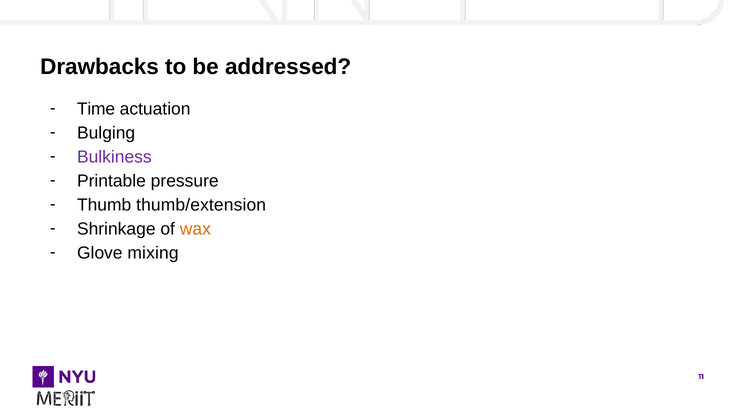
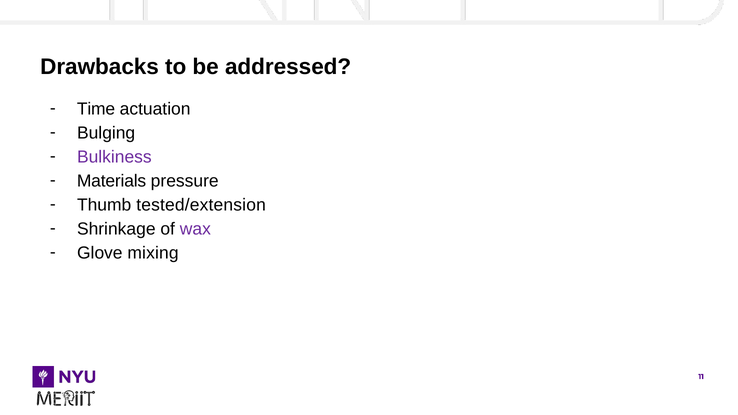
Printable: Printable -> Materials (112, 181)
thumb/extension: thumb/extension -> tested/extension (201, 205)
wax colour: orange -> purple (195, 229)
